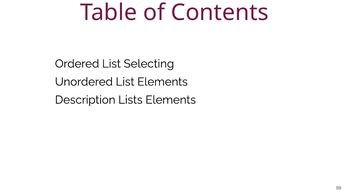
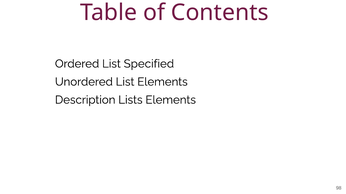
Selecting: Selecting -> Specified (149, 64)
